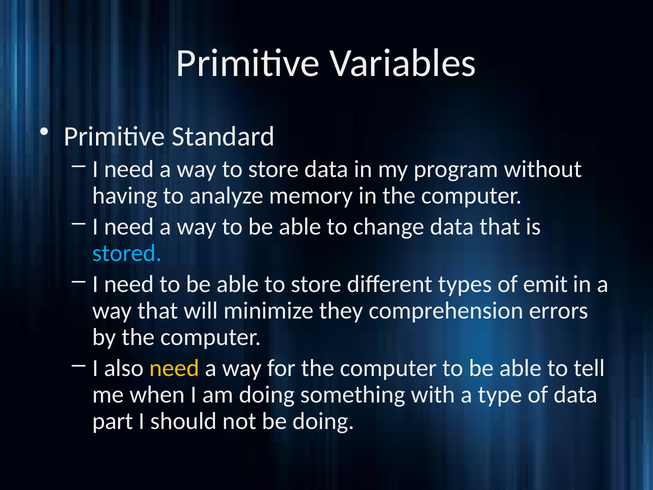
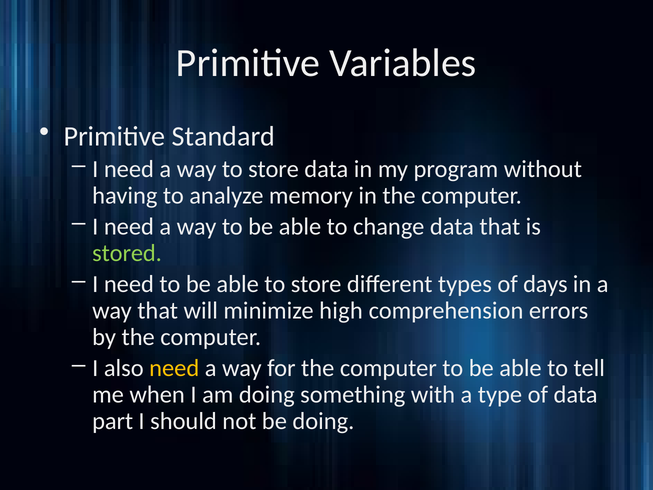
stored colour: light blue -> light green (127, 253)
emit: emit -> days (545, 284)
they: they -> high (341, 310)
